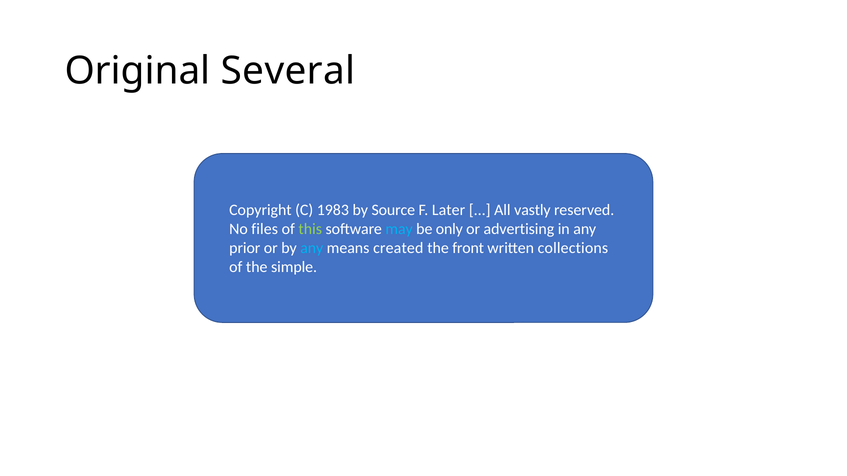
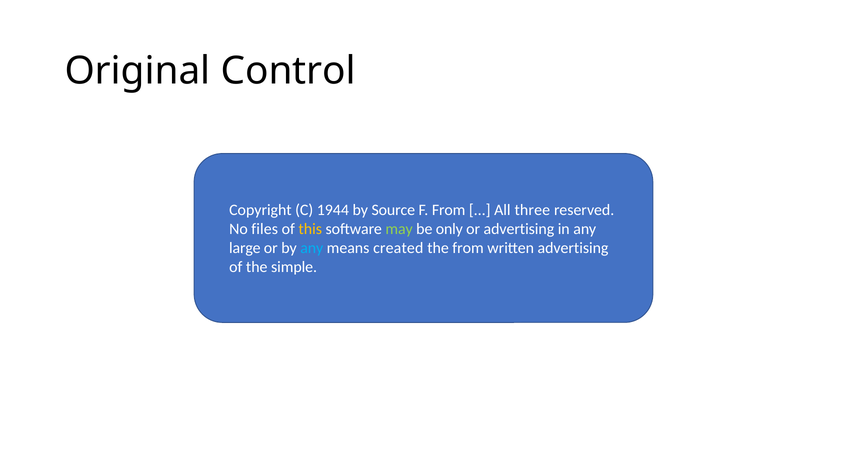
Several: Several -> Control (288, 71)
1983: 1983 -> 1944 (333, 210)
F Later: Later -> From (449, 210)
vastly: vastly -> three (532, 210)
this colour: light green -> yellow (310, 229)
may colour: light blue -> light green (399, 229)
prior: prior -> large (245, 248)
the front: front -> from (468, 248)
written collections: collections -> advertising (573, 248)
